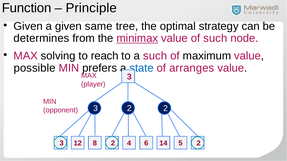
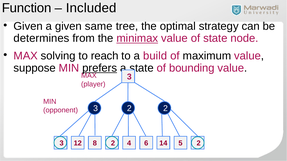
Principle: Principle -> Included (91, 8)
of such: such -> state (215, 38)
a such: such -> build (155, 56)
possible: possible -> suppose (35, 68)
prefers underline: none -> present (100, 68)
state colour: blue -> black (142, 68)
arranges: arranges -> bounding (192, 68)
